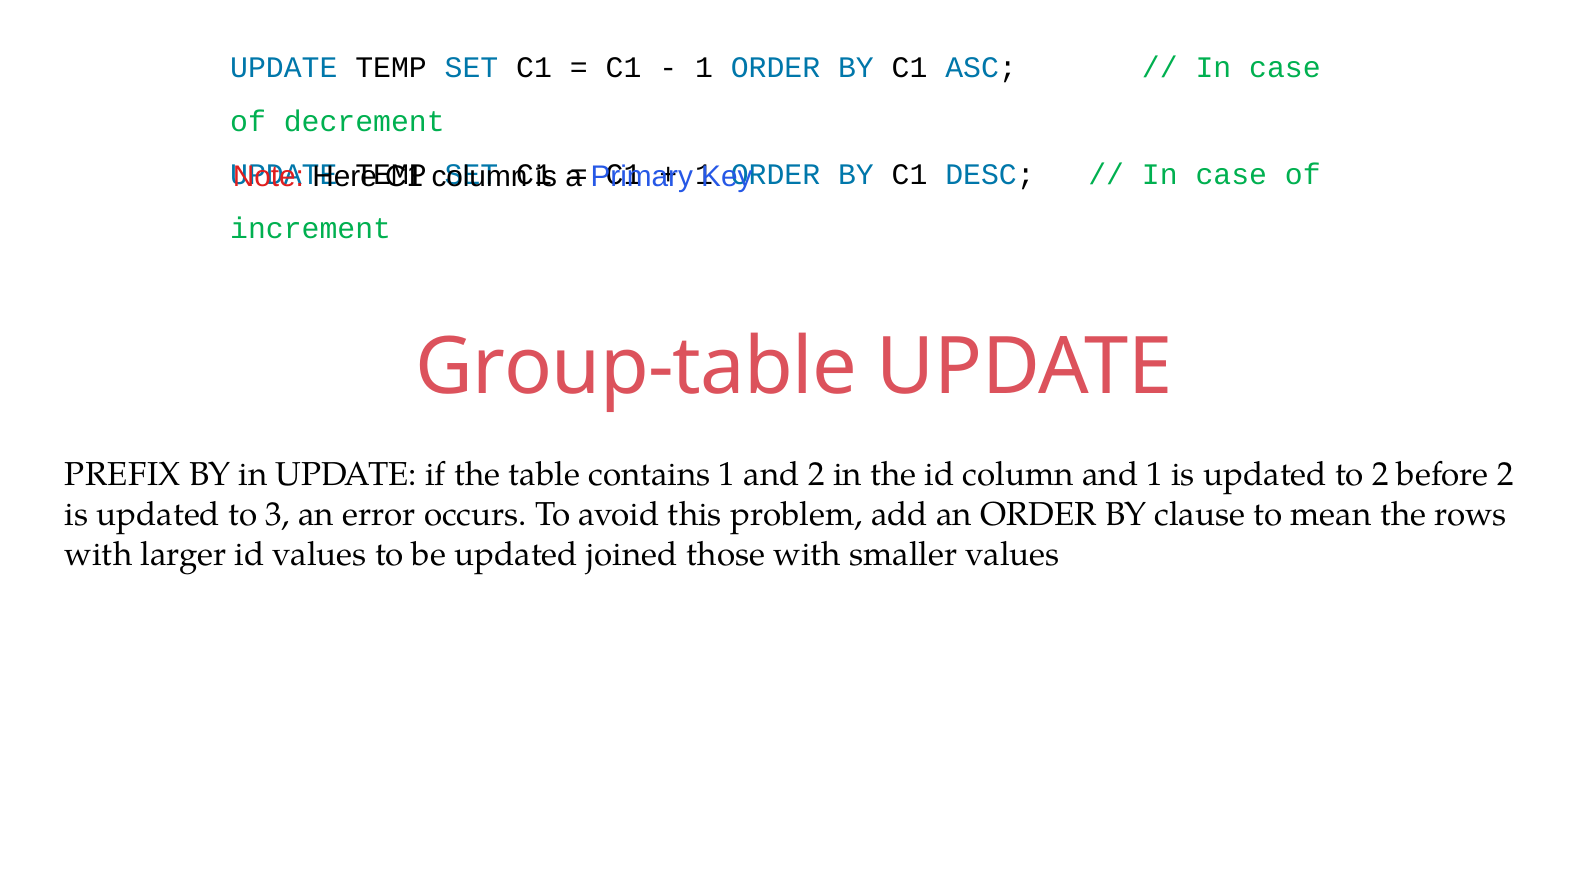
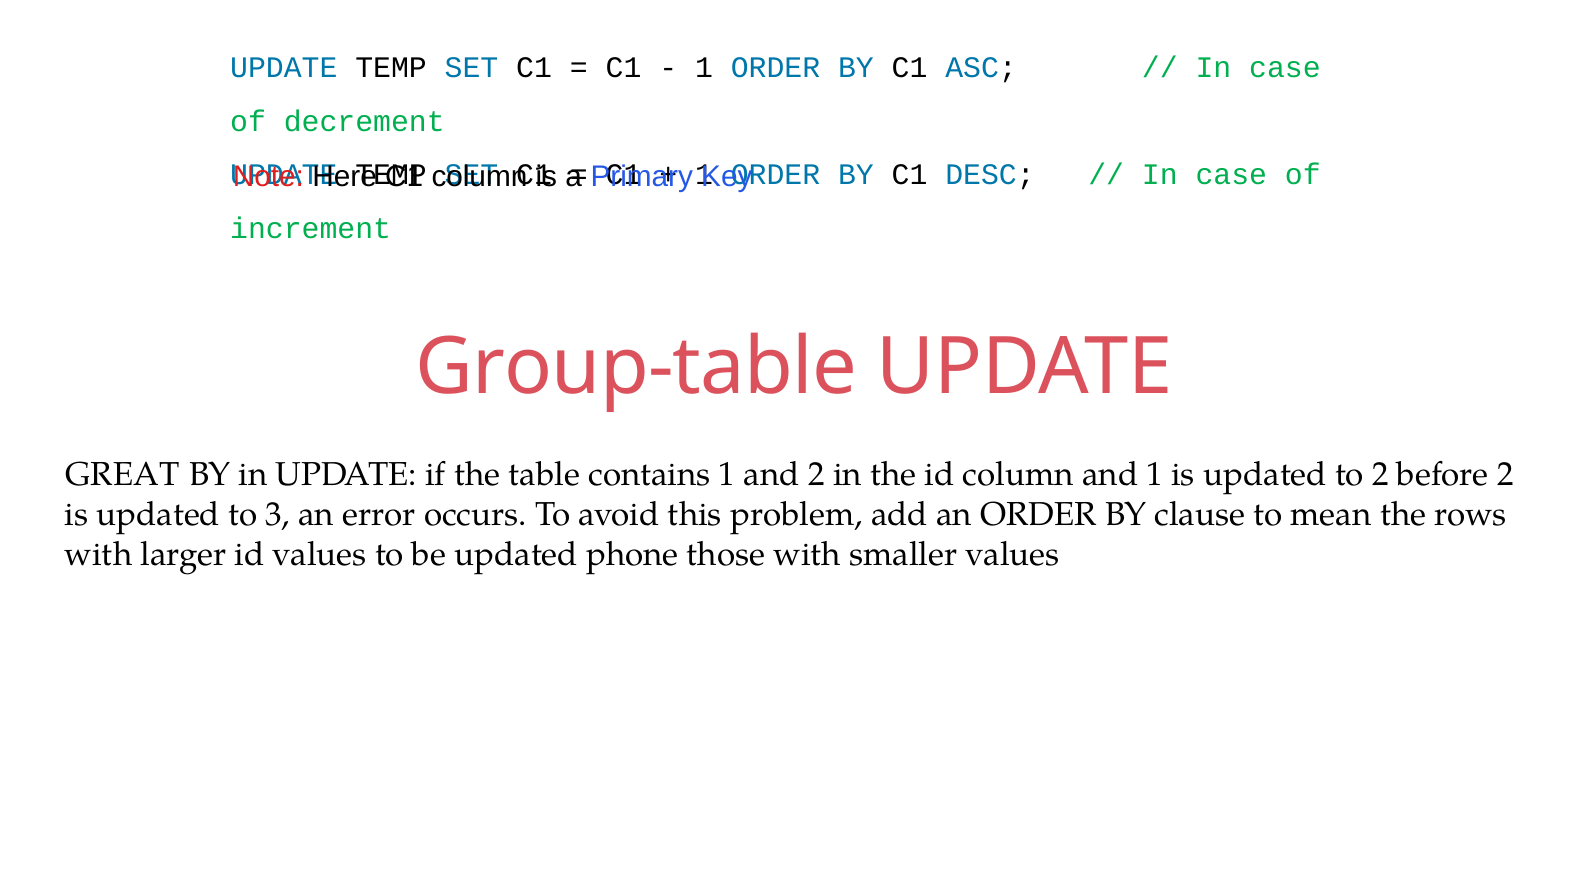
PREFIX: PREFIX -> GREAT (123, 475)
joined: joined -> phone (632, 554)
